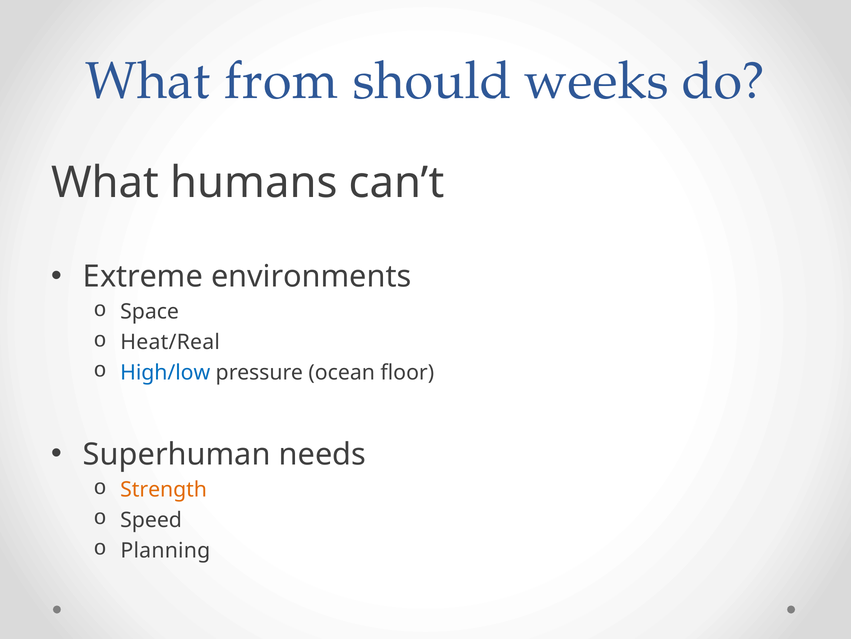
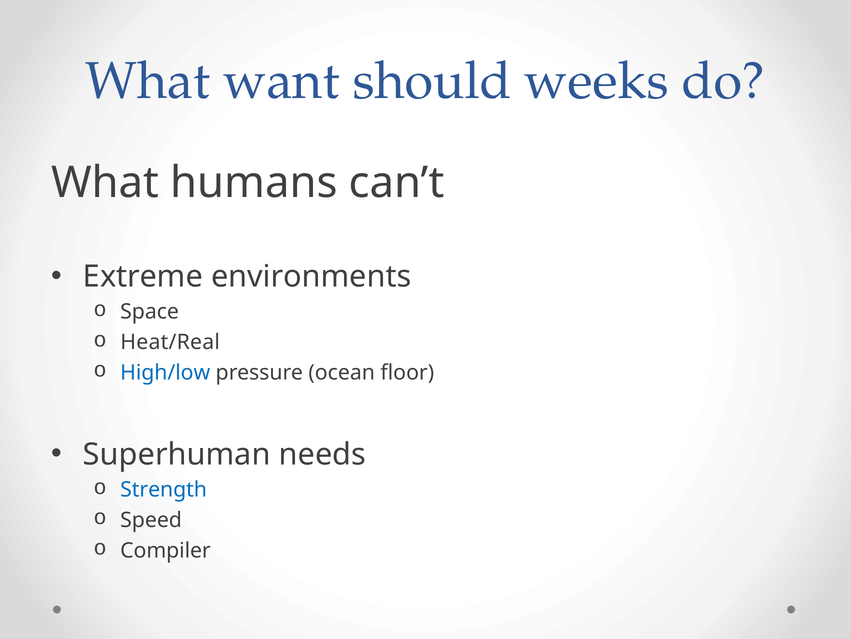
from: from -> want (281, 81)
Strength colour: orange -> blue (164, 489)
Planning: Planning -> Compiler (165, 550)
